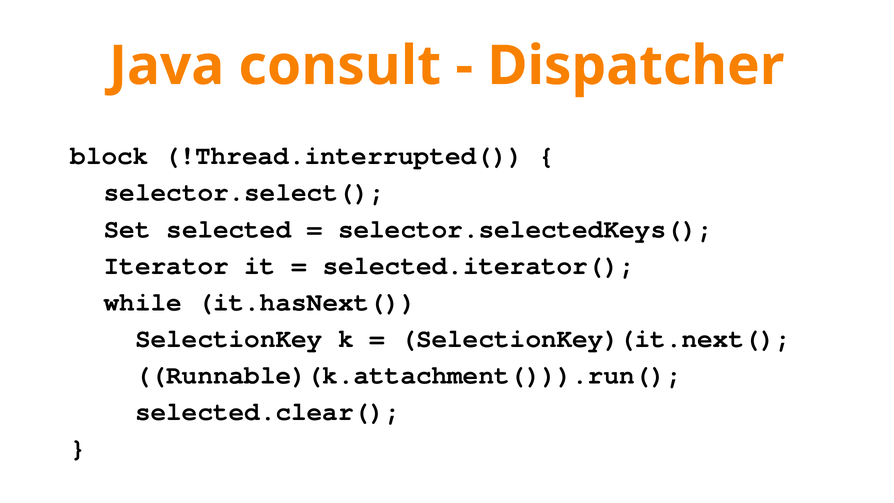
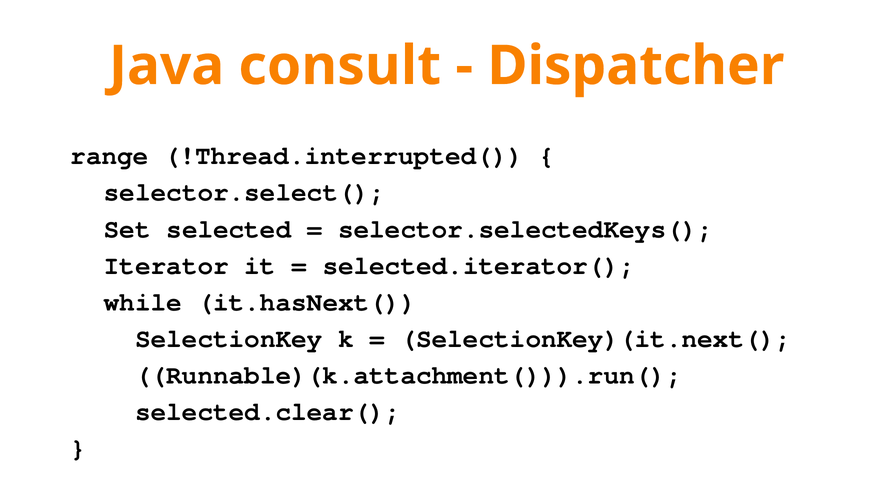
block: block -> range (109, 156)
